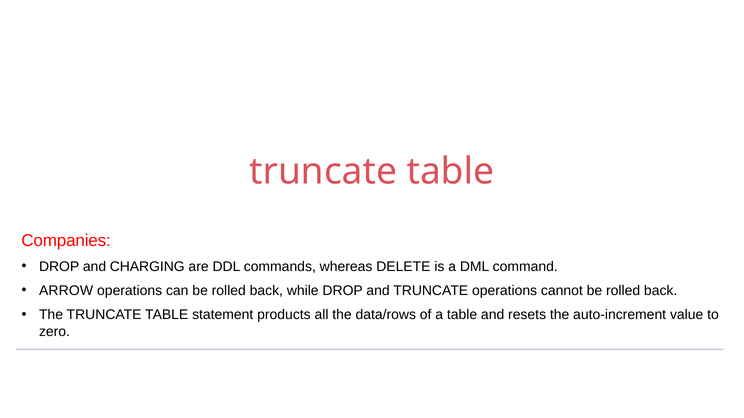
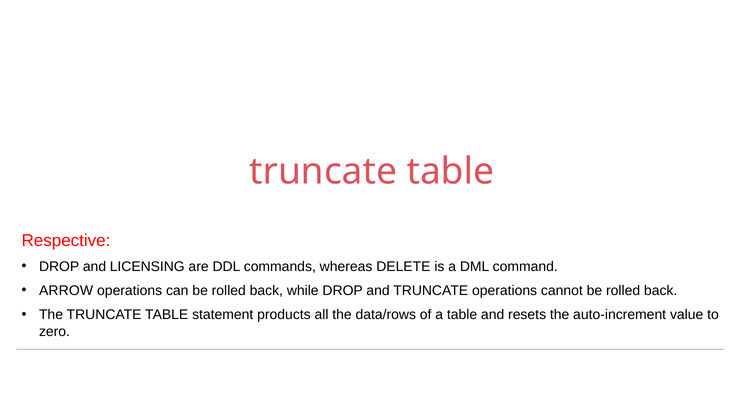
Companies: Companies -> Respective (66, 241)
CHARGING: CHARGING -> LICENSING (147, 267)
